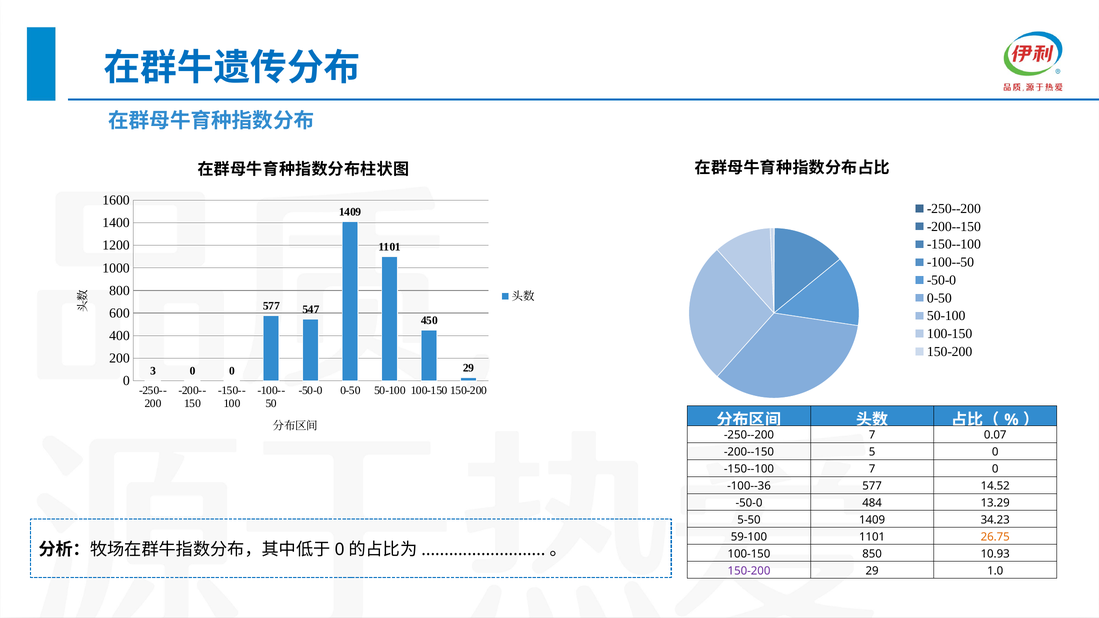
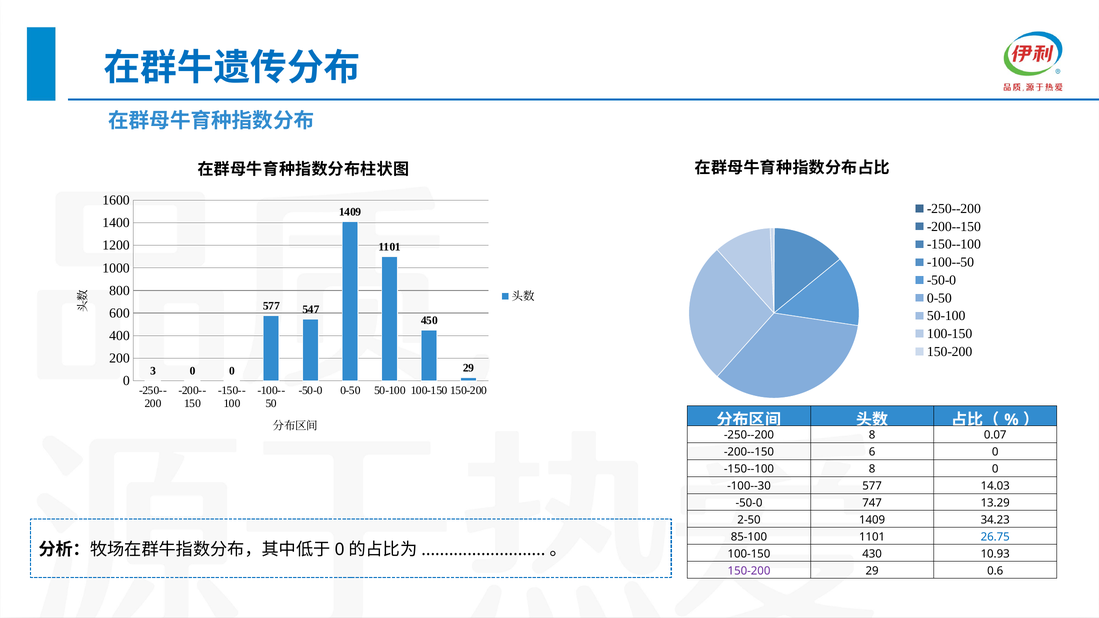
-250--200 7: 7 -> 8 (872, 435)
5: 5 -> 6 (872, 452)
-150--100 7: 7 -> 8 (872, 469)
-100--36: -100--36 -> -100--30 (749, 486)
14.52: 14.52 -> 14.03 (995, 486)
484: 484 -> 747 (872, 503)
5-50: 5-50 -> 2-50 (749, 520)
59-100: 59-100 -> 85-100 (749, 537)
26.75 colour: orange -> blue (995, 537)
850: 850 -> 430 (872, 554)
1.0: 1.0 -> 0.6 (995, 571)
